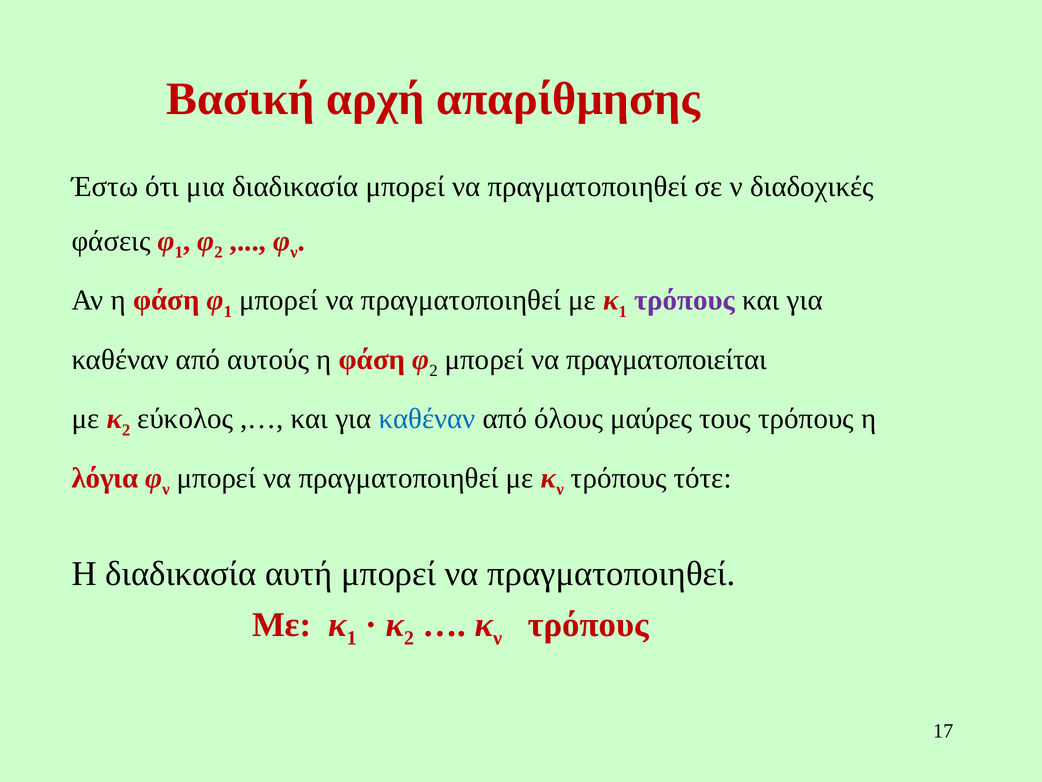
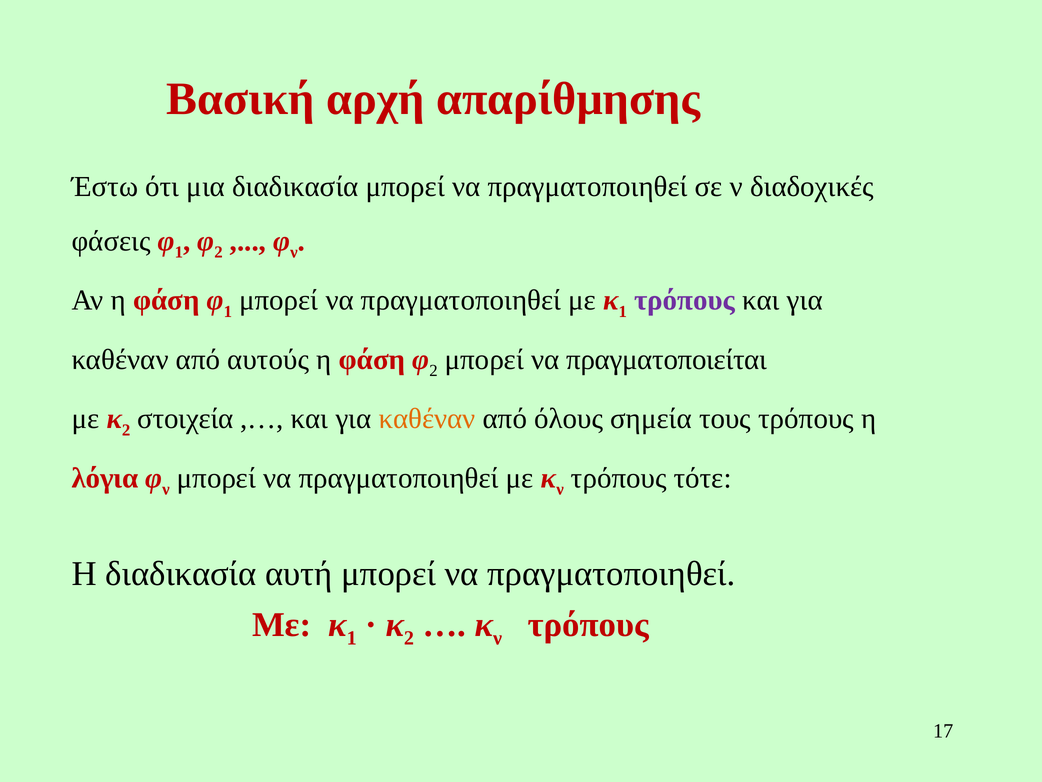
εύκολος: εύκολος -> στοιχεία (185, 419)
καθέναν colour: blue -> orange (427, 419)
μαύρες: μαύρες -> σημεία (651, 419)
